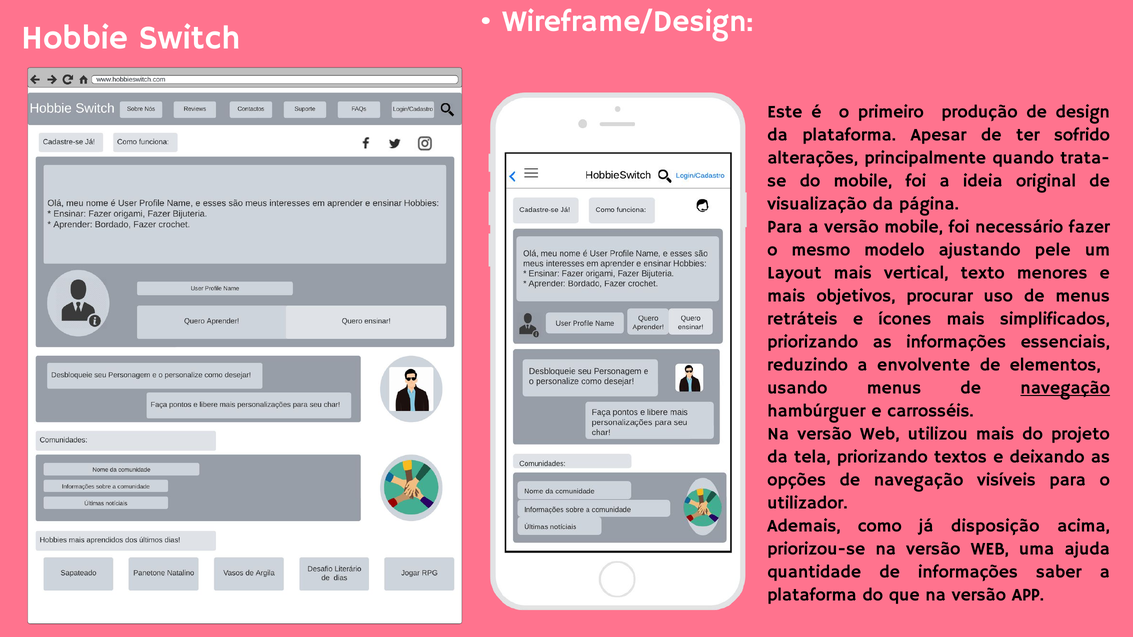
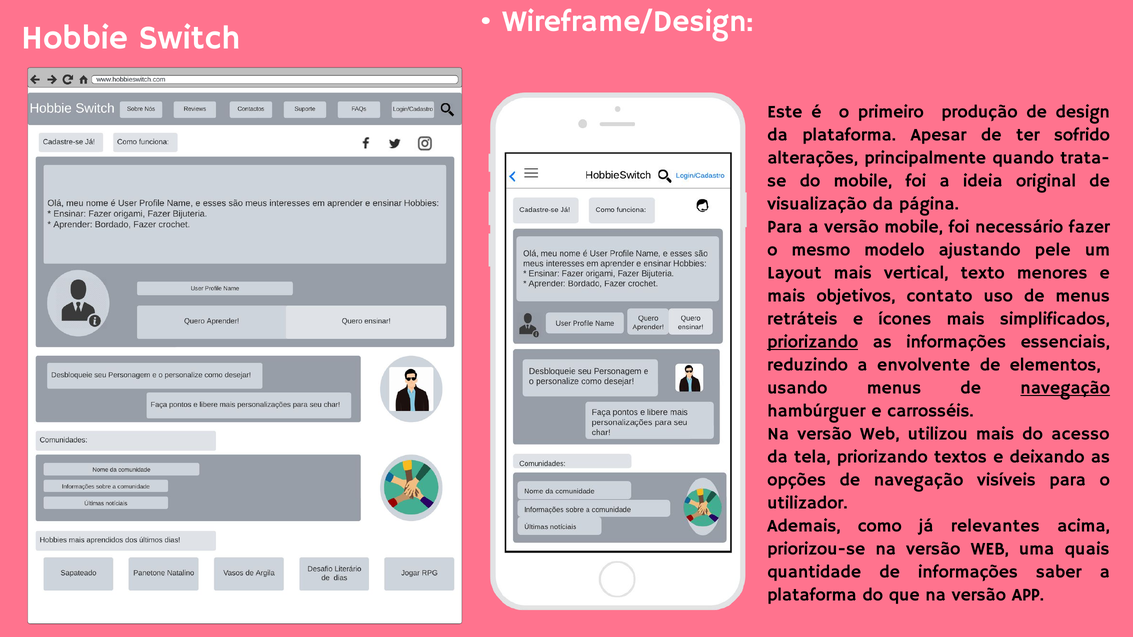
procurar: procurar -> contato (939, 296)
priorizando underline: none -> present (813, 342)
projeto: projeto -> acesso (1080, 434)
disposição: disposição -> relevantes (995, 526)
ajuda: ajuda -> quais (1087, 549)
